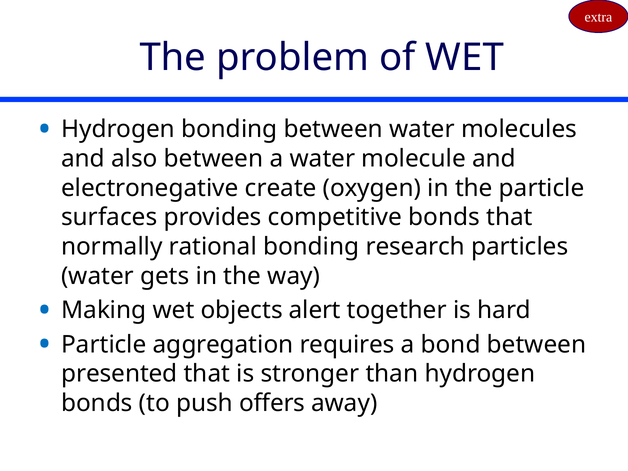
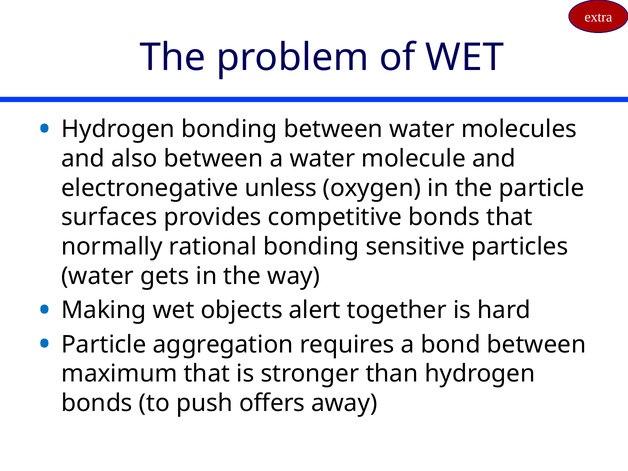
create: create -> unless (281, 188)
research: research -> sensitive (415, 247)
presented: presented -> maximum (119, 374)
